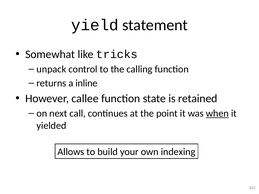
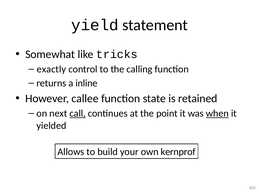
unpack: unpack -> exactly (51, 69)
call underline: none -> present (78, 114)
indexing: indexing -> kernprof (178, 152)
